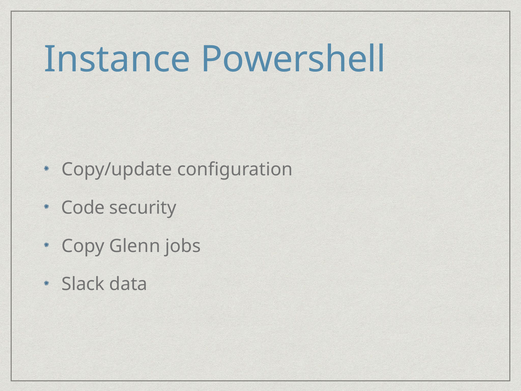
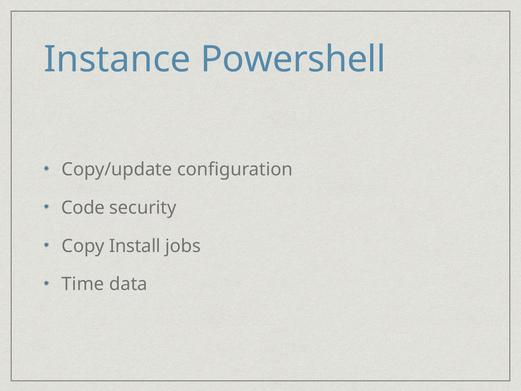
Glenn: Glenn -> Install (135, 246)
Slack: Slack -> Time (83, 284)
